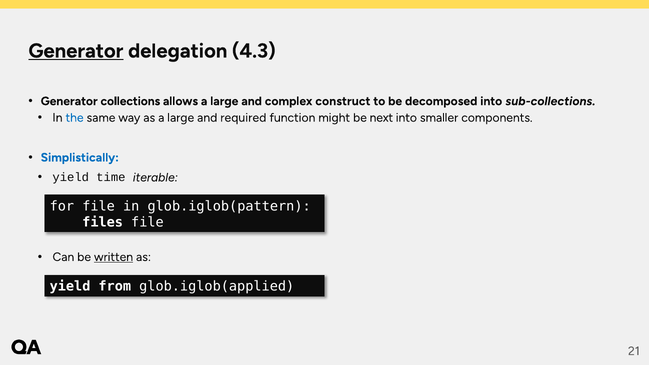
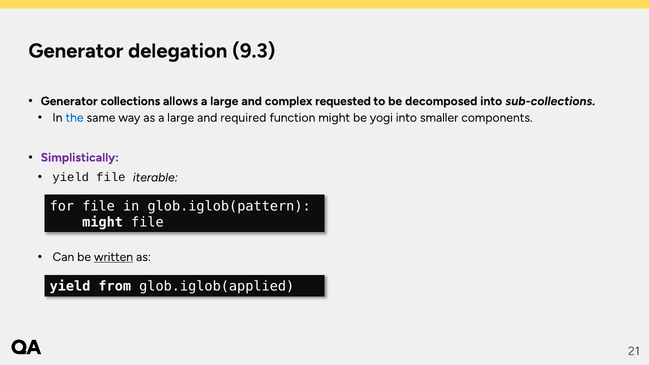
Generator underline: present -> none (76, 51)
4.3: 4.3 -> 9.3 (254, 51)
construct: construct -> requested (343, 101)
next: next -> yogi (381, 118)
Simplistically colour: blue -> purple (80, 158)
yield time: time -> file (111, 177)
files: files -> might (103, 222)
